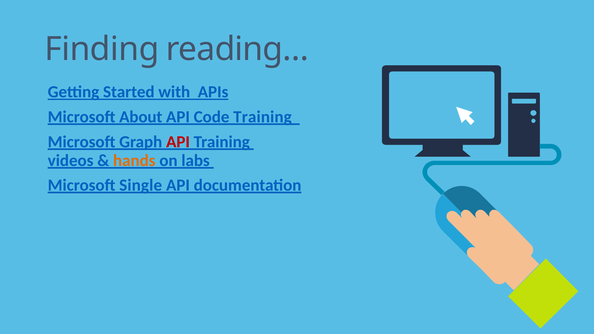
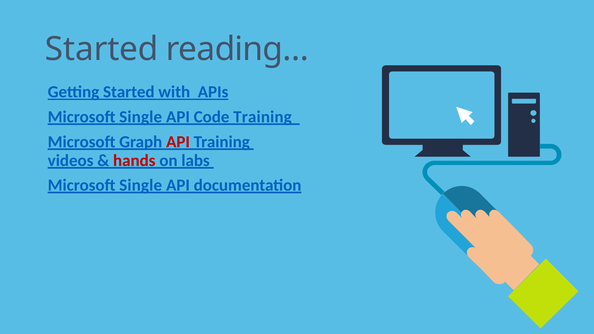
Finding: Finding -> Started (102, 49)
About: About -> Single (141, 117)
hands colour: orange -> red (134, 160)
